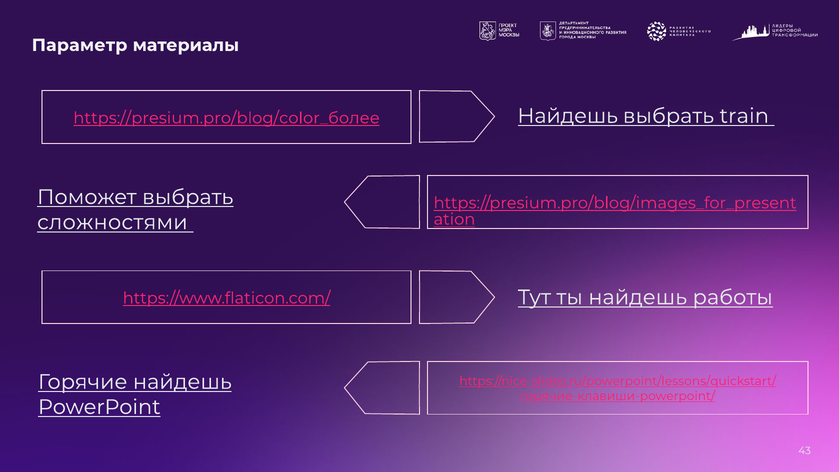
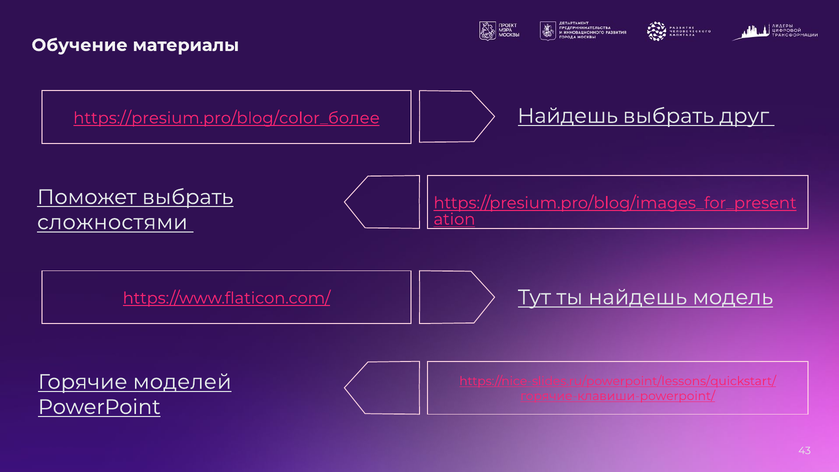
Параметр: Параметр -> Обучение (80, 45)
train: train -> друг (744, 116)
работы: работы -> модель (733, 297)
Горячие найдешь: найдешь -> моделей (182, 382)
